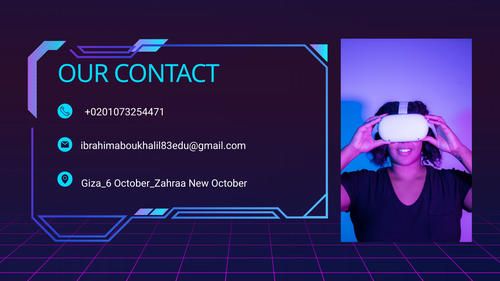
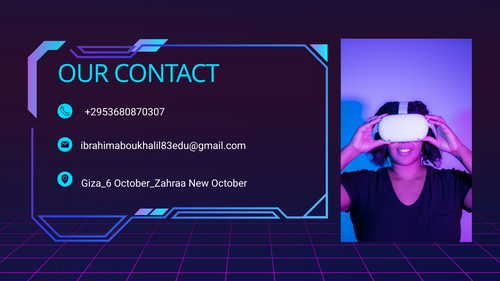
+0201073254471: +0201073254471 -> +2953680870307 (125, 112)
